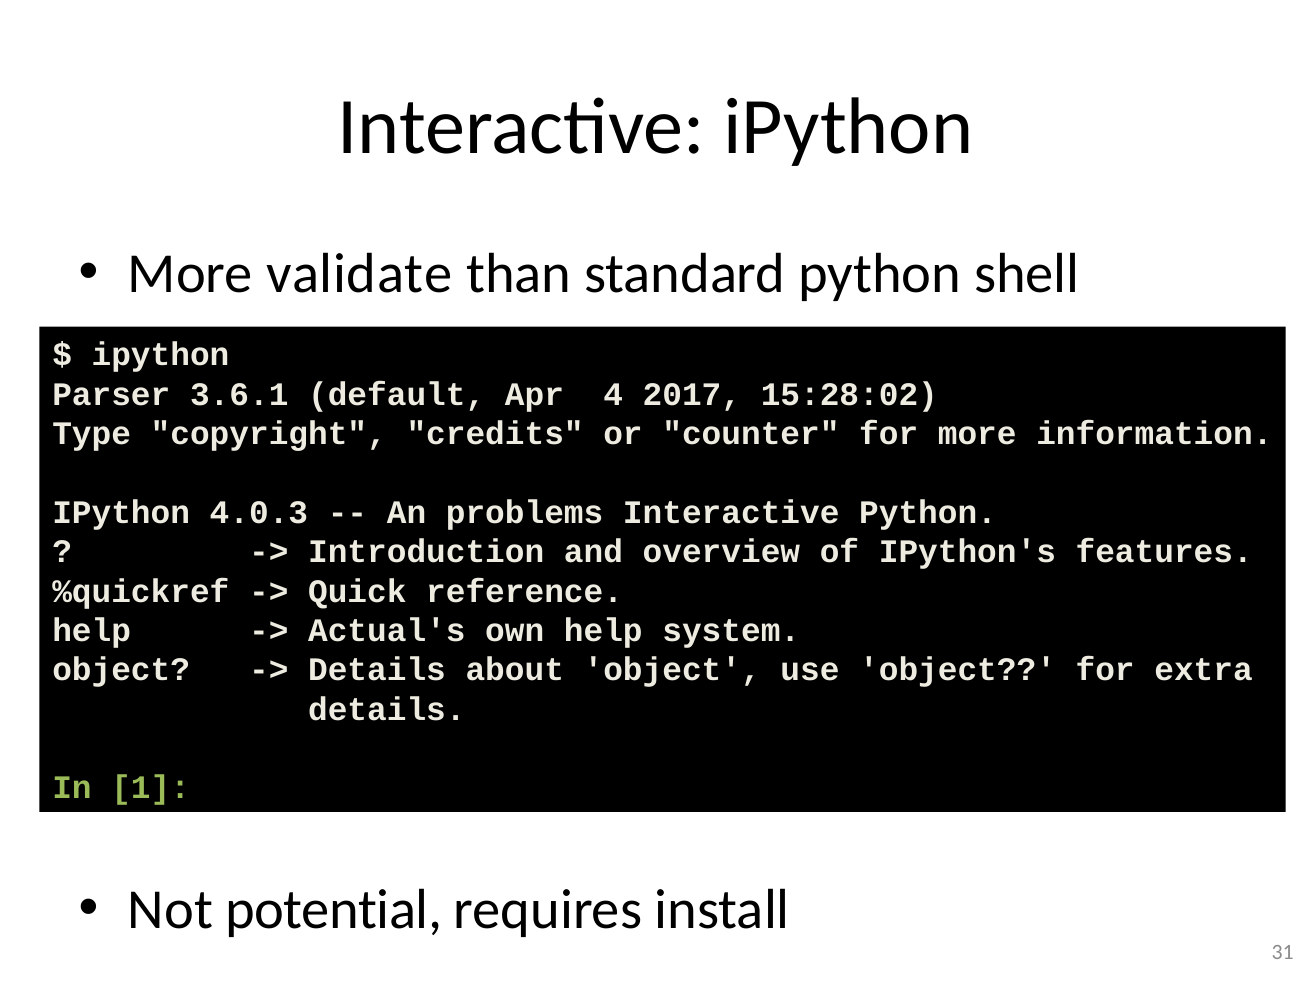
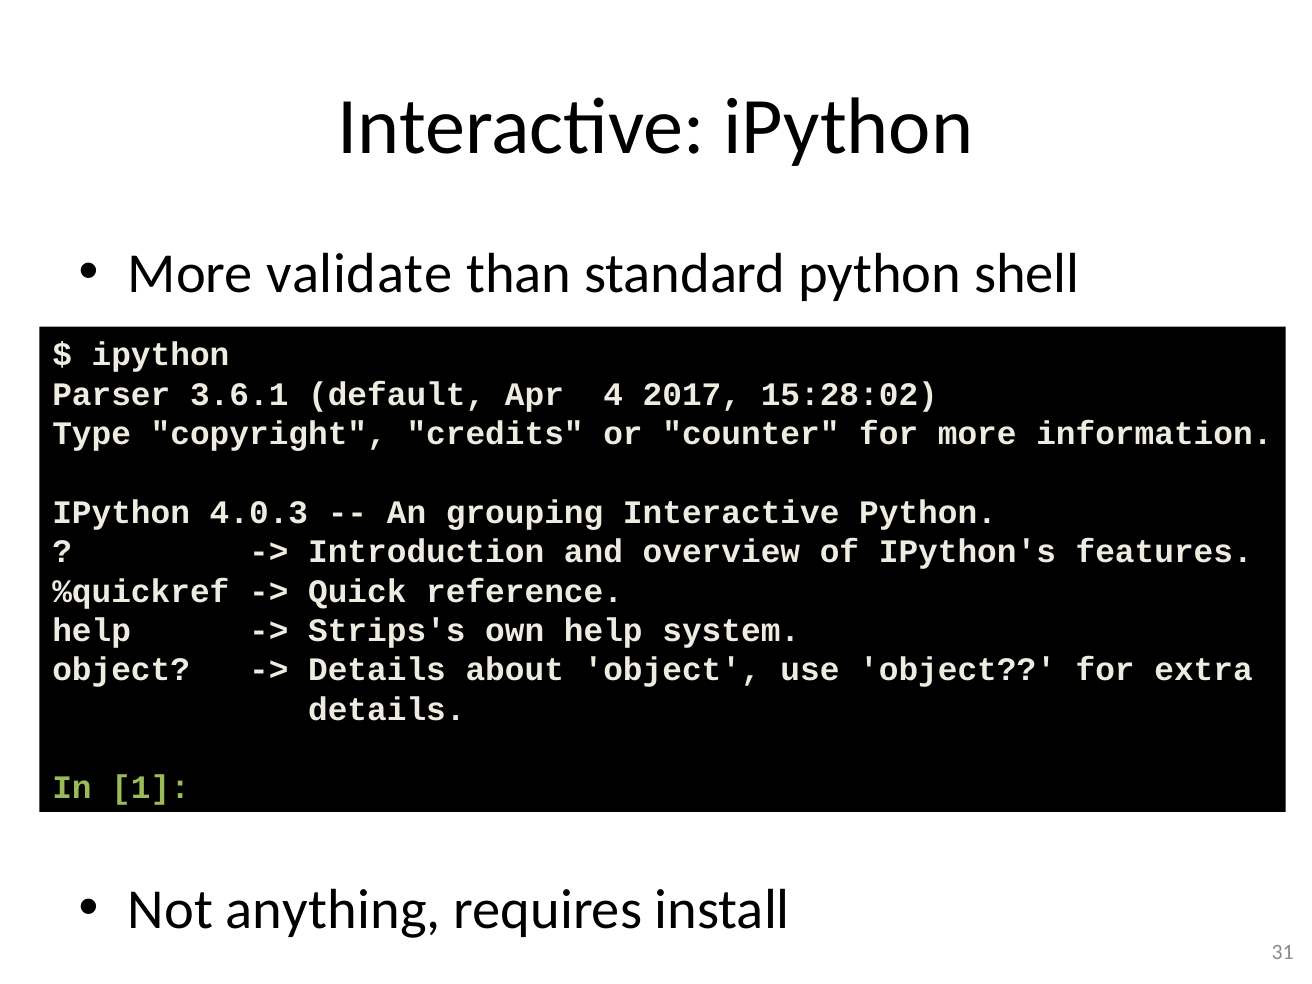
problems: problems -> grouping (525, 513)
Actual's: Actual's -> Strips's (387, 631)
potential: potential -> anything (333, 910)
